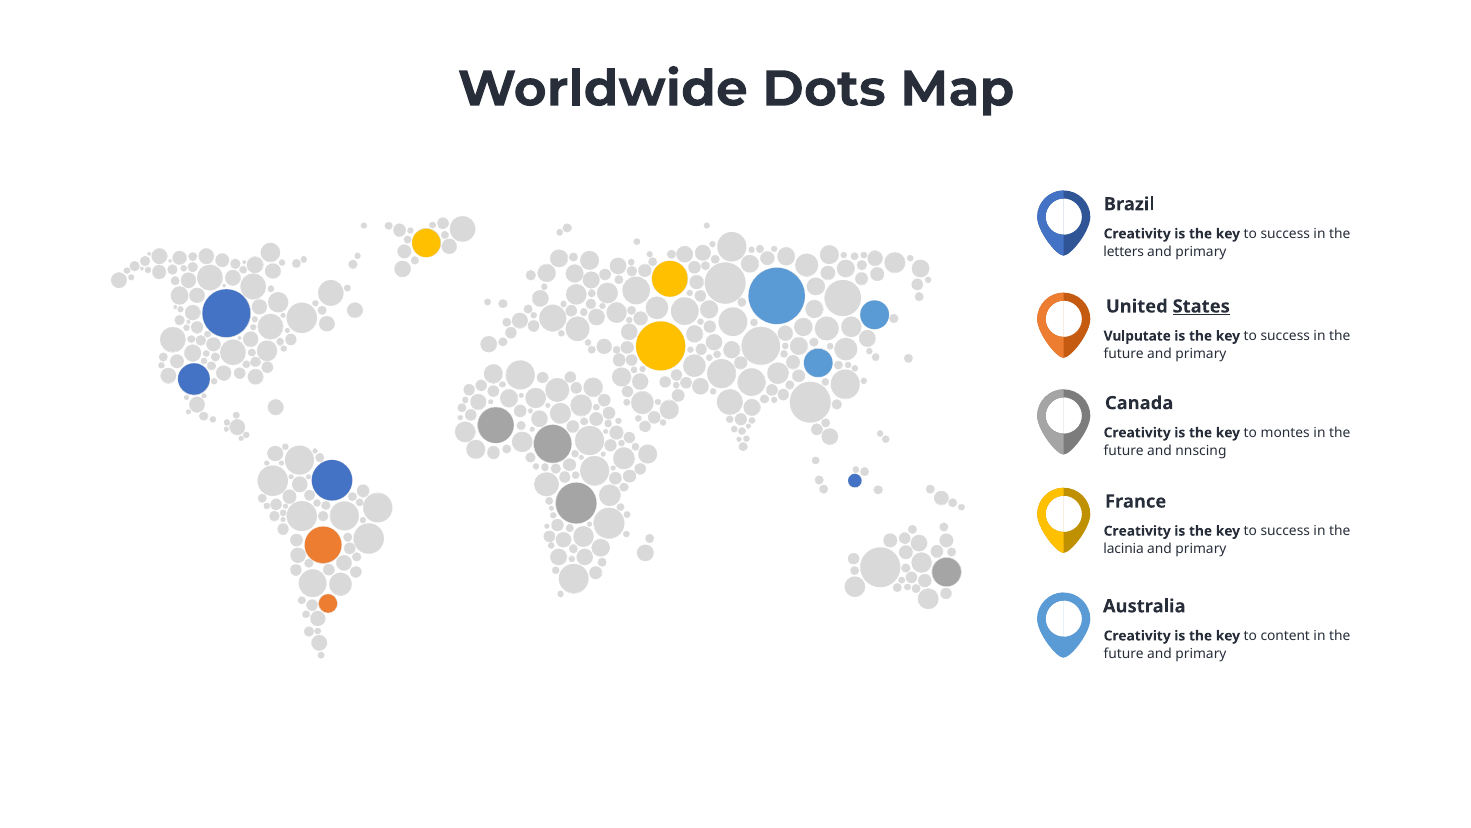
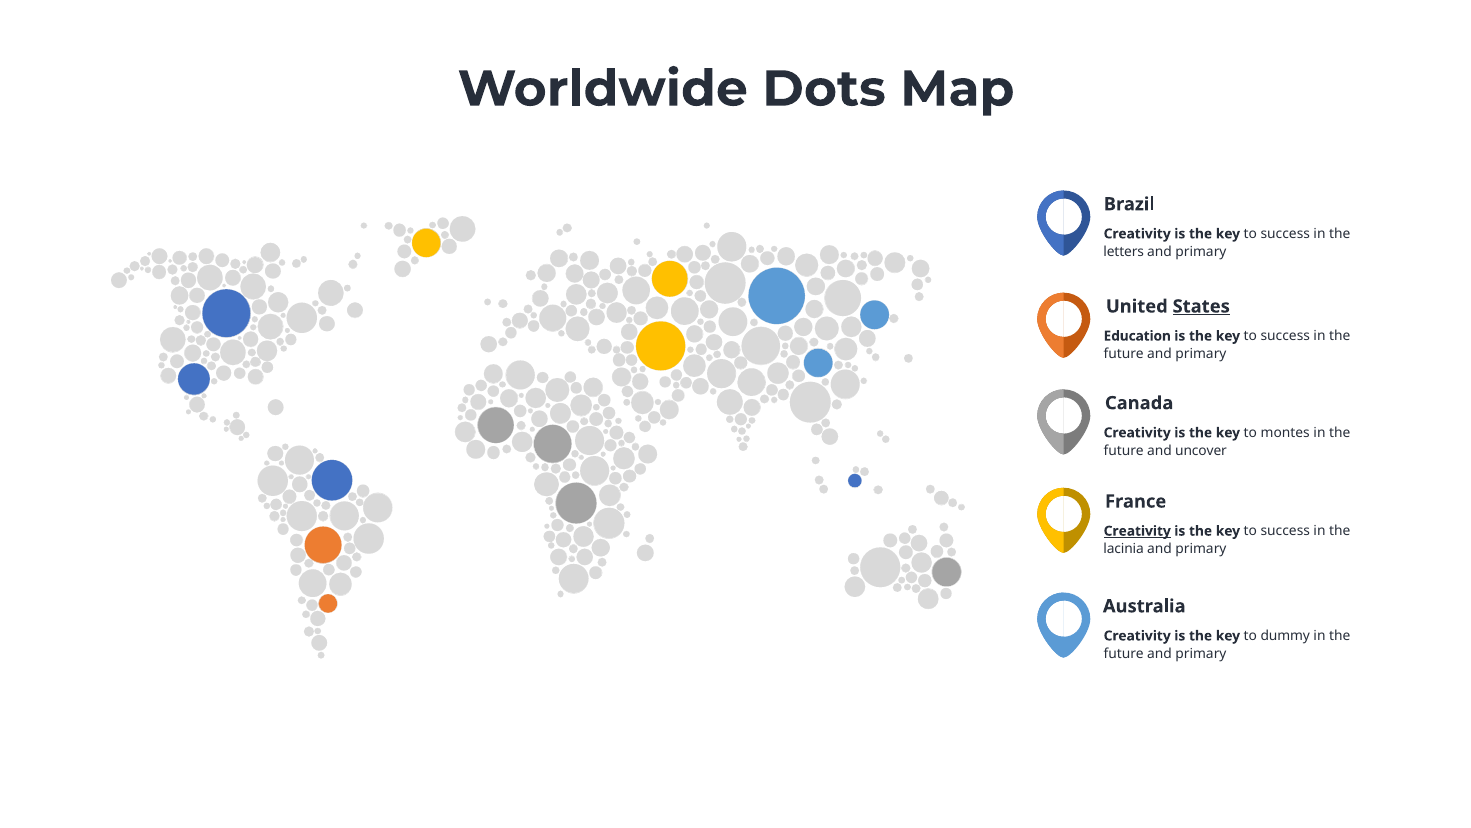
Vulputate: Vulputate -> Education (1137, 336)
nnscing: nnscing -> uncover (1201, 451)
Creativity underline: none -> present (1137, 531)
content: content -> dummy (1285, 635)
